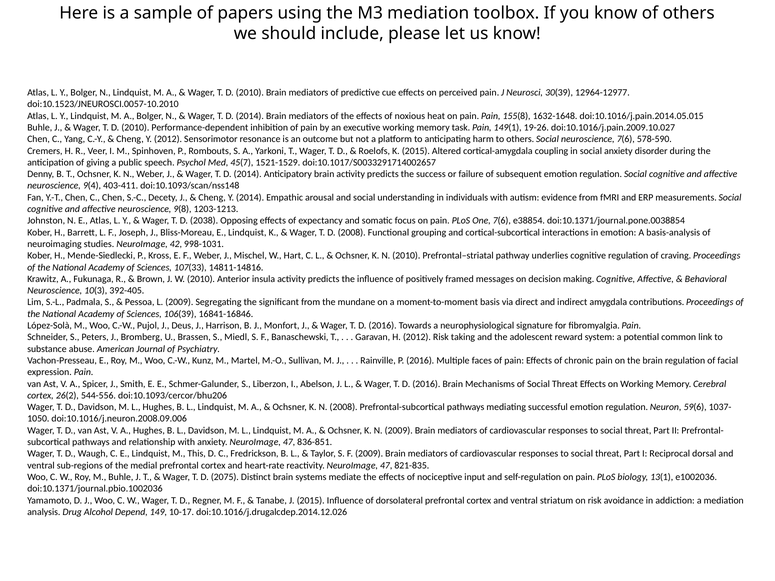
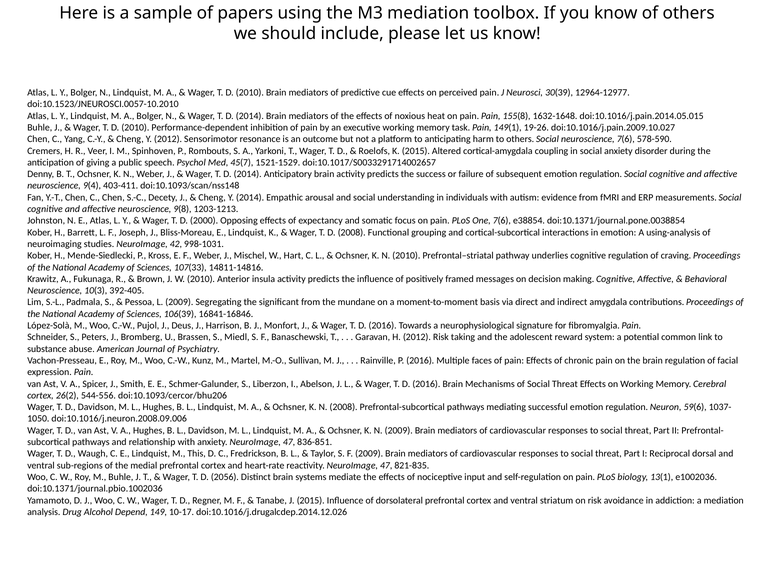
2038: 2038 -> 2000 (204, 221)
basis-analysis: basis-analysis -> using-analysis (673, 232)
2075: 2075 -> 2056 (225, 477)
